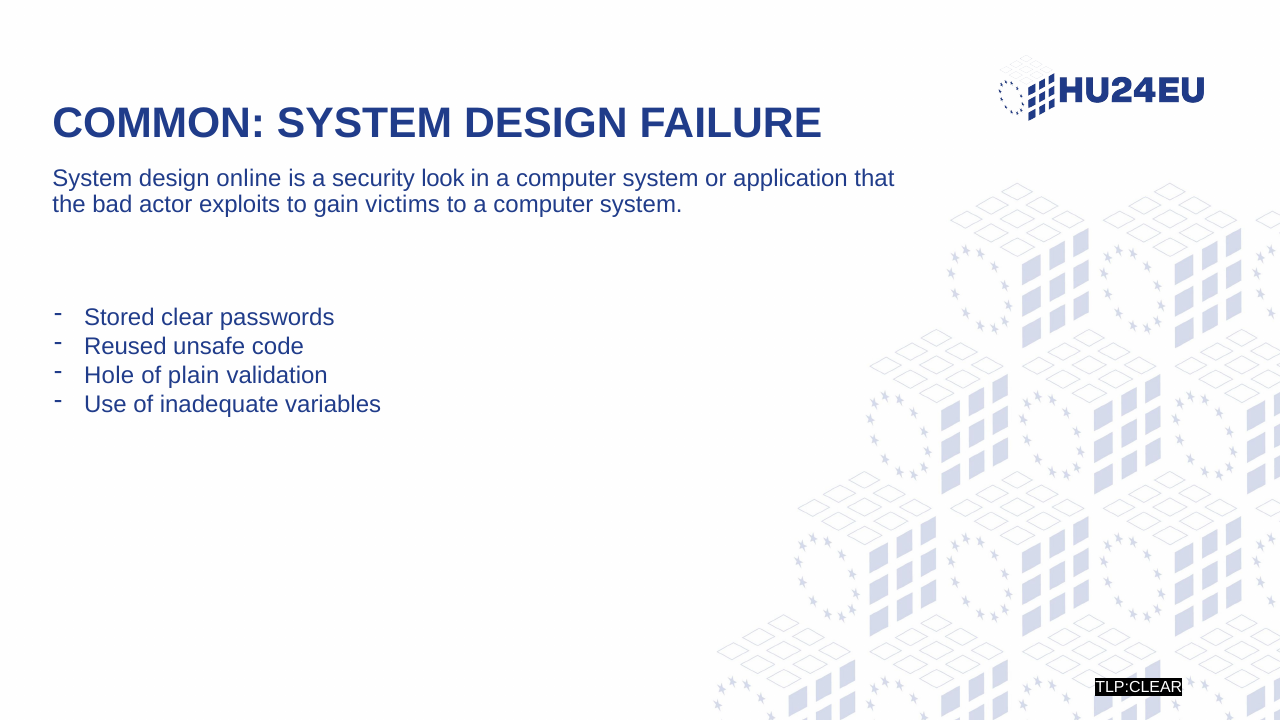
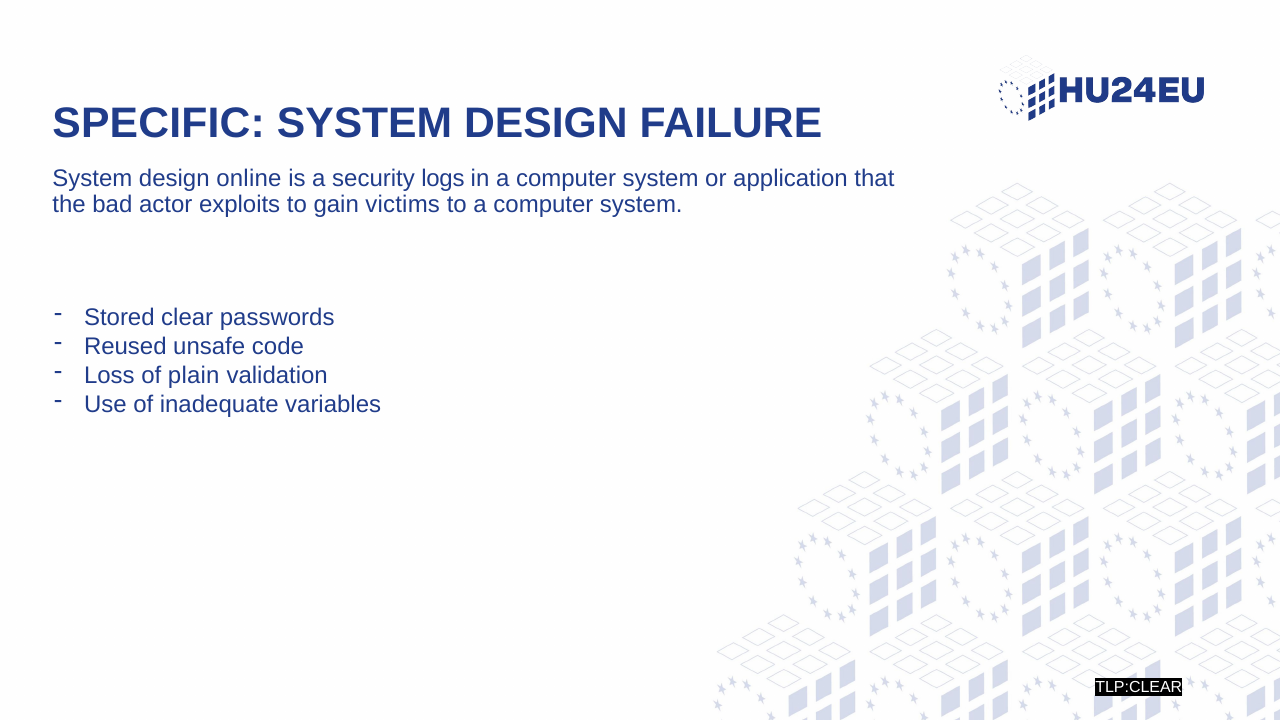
COMMON: COMMON -> SPECIFIC (159, 123)
look: look -> logs (443, 179)
Hole: Hole -> Loss (109, 375)
